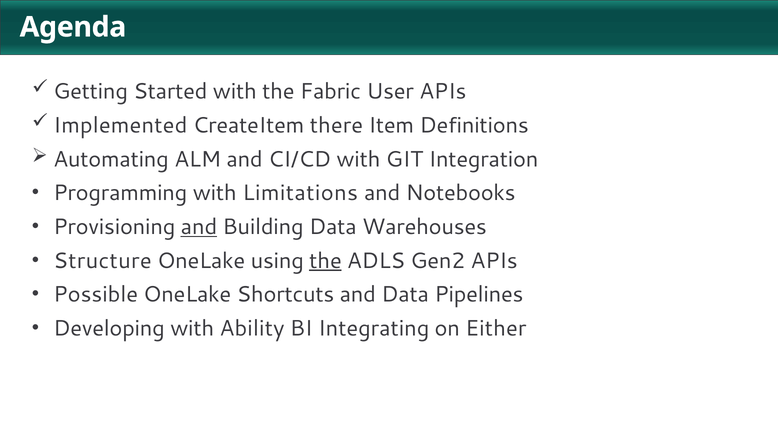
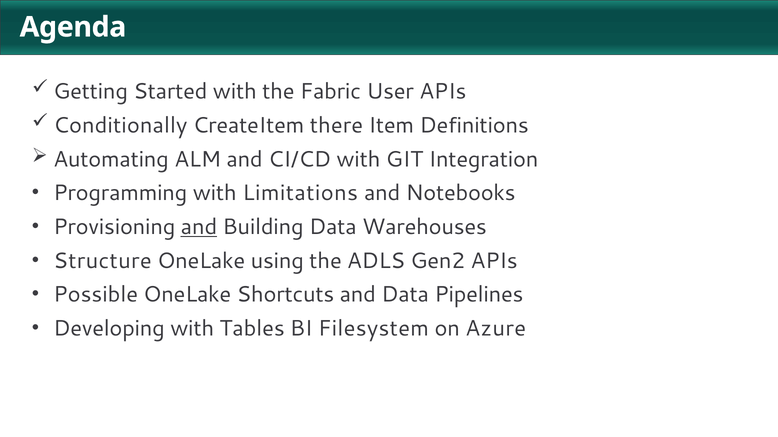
Implemented: Implemented -> Conditionally (120, 126)
the underline: present -> none (325, 261)
Ability: Ability -> Tables (252, 329)
Integrating: Integrating -> Filesystem (373, 329)
Either: Either -> Azure (496, 329)
